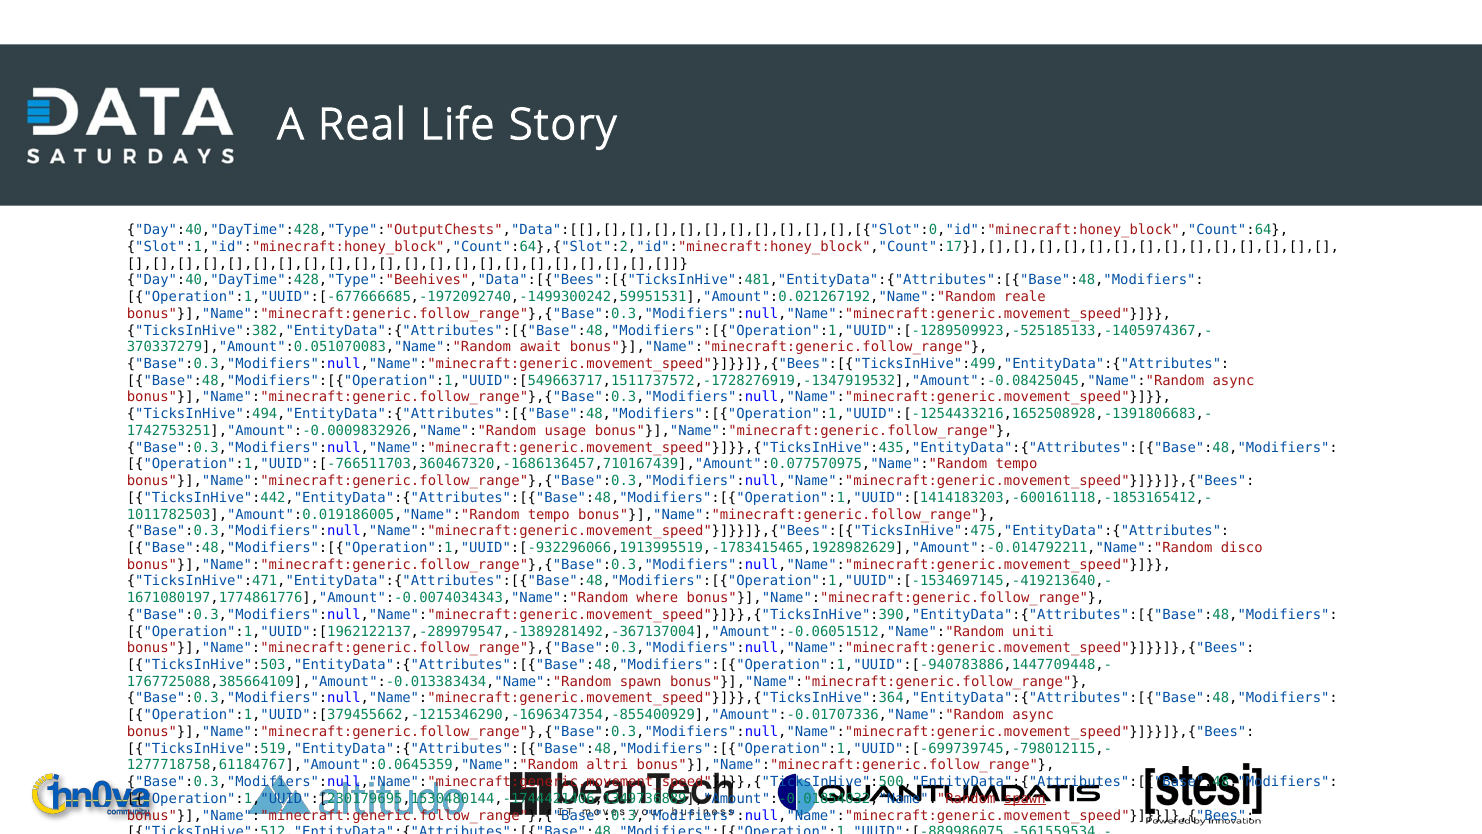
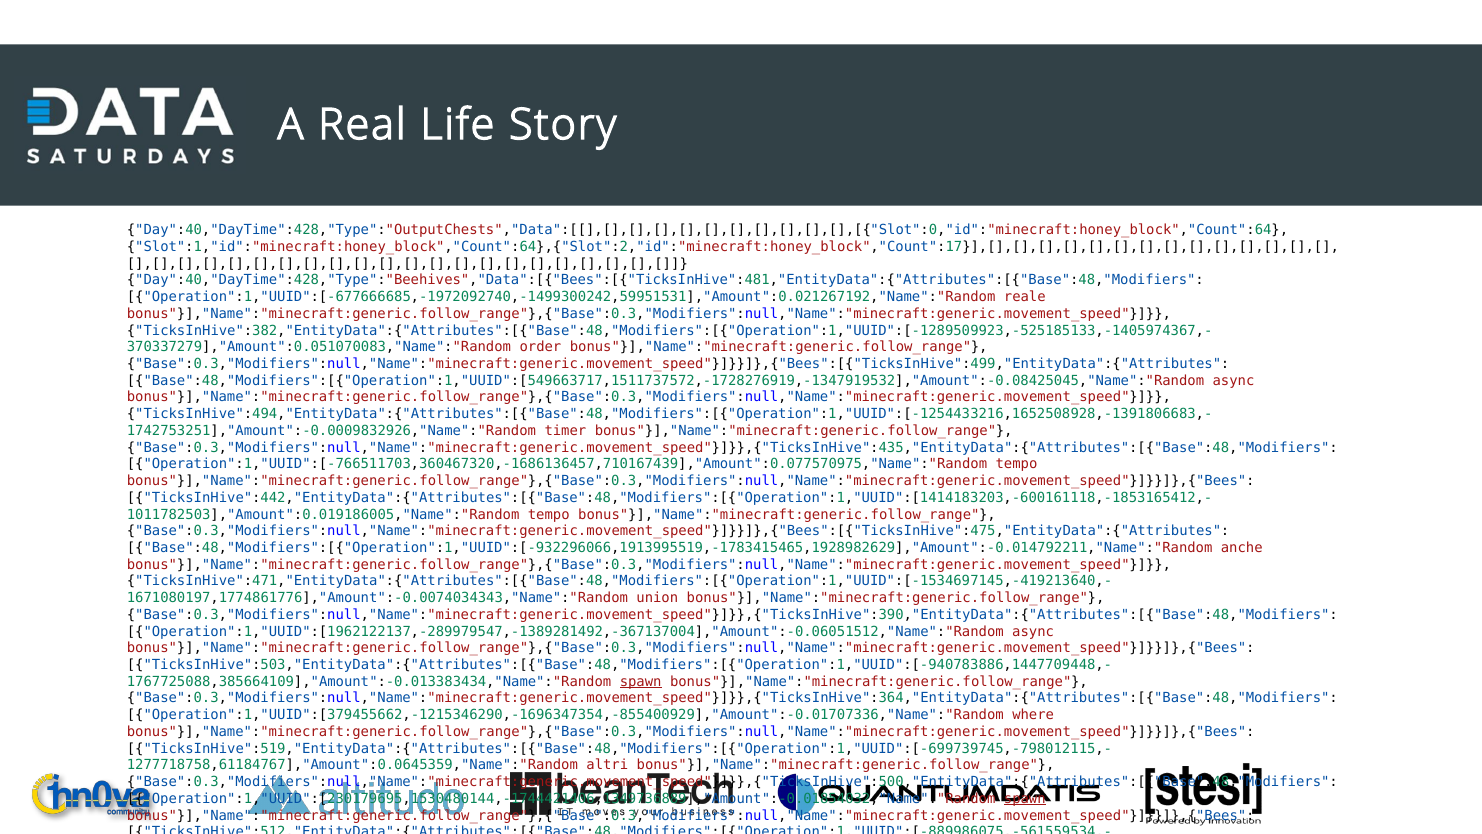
await: await -> order (540, 347)
usage: usage -> timer (565, 431)
disco: disco -> anche (1242, 548)
where: where -> union (657, 598)
uniti: uniti -> async (1033, 631)
spawn underline: none -> present (641, 681)
async: async -> where (1033, 715)
